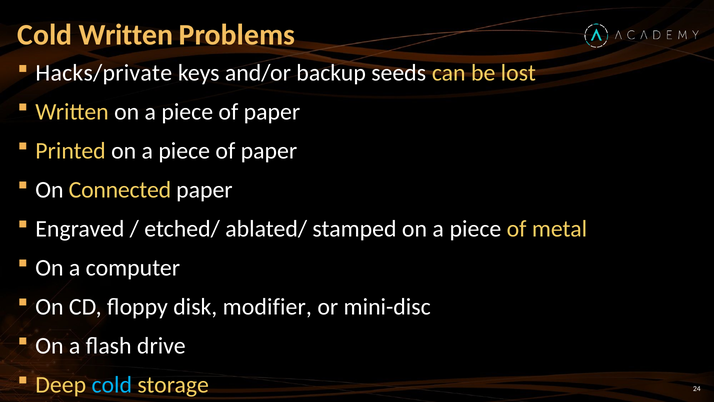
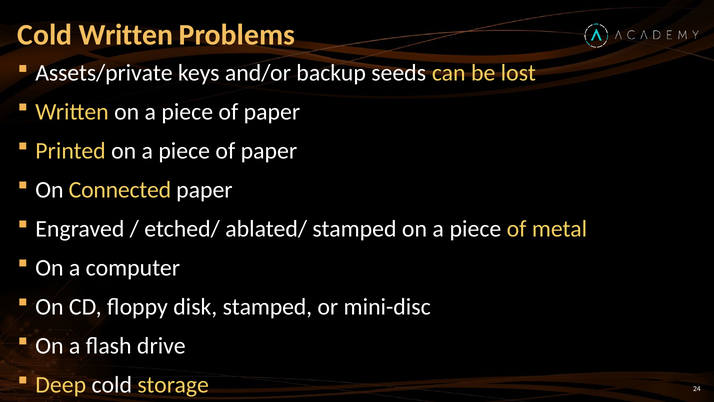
Hacks/private: Hacks/private -> Assets/private (104, 73)
disk modifier: modifier -> stamped (267, 307)
cold colour: light blue -> white (112, 384)
